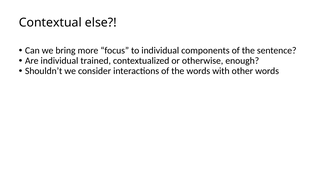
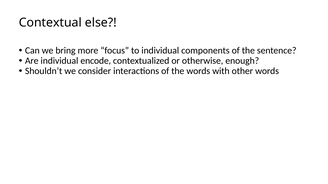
trained: trained -> encode (96, 61)
